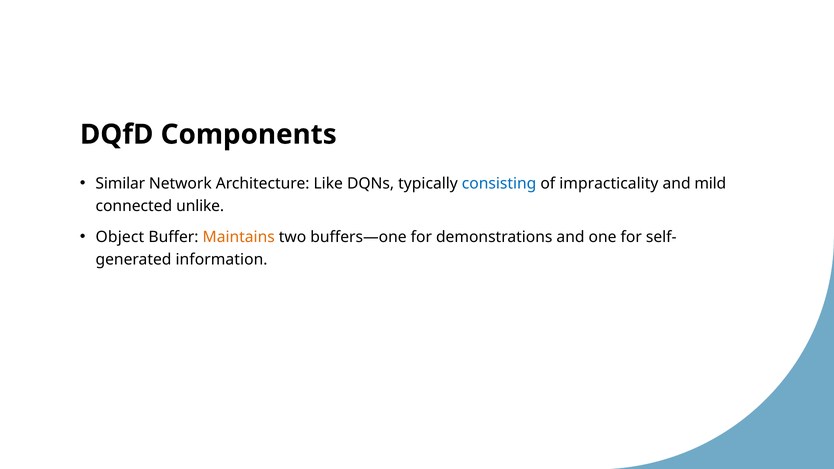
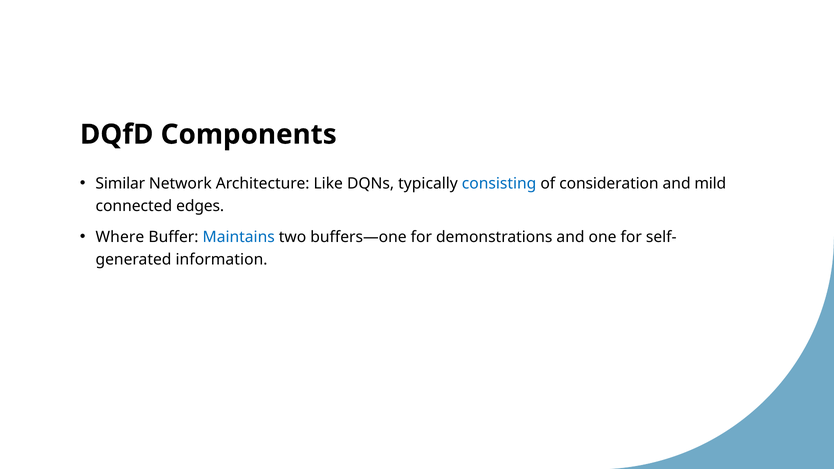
impracticality: impracticality -> consideration (609, 183)
unlike: unlike -> edges (200, 206)
Object: Object -> Where (120, 237)
Maintains colour: orange -> blue (239, 237)
